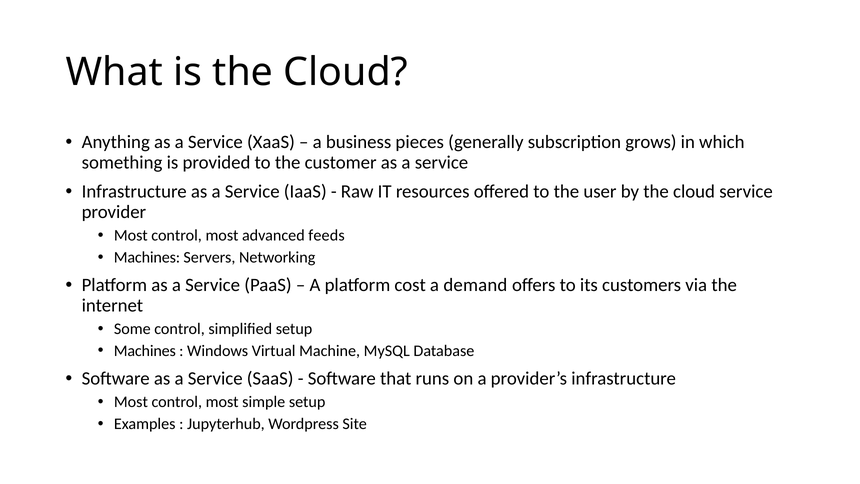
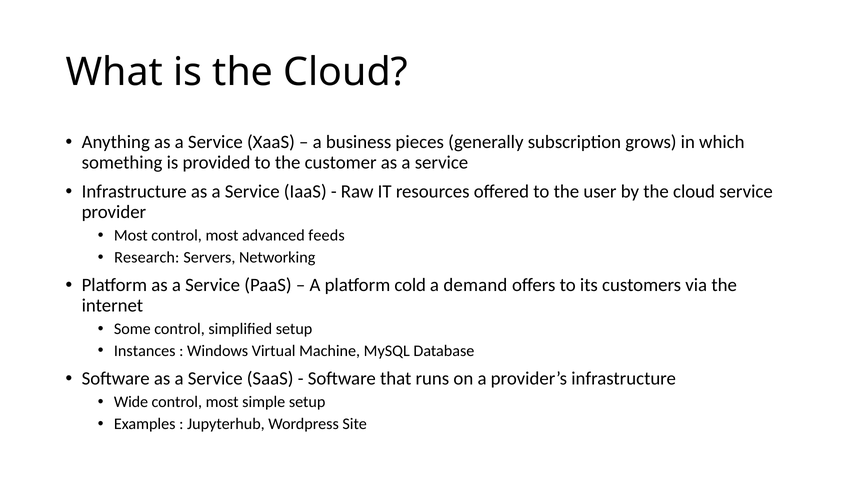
Machines: Machines -> Research (147, 257)
cost: cost -> cold (410, 285)
Machines: Machines -> Instances (145, 351)
Most: Most -> Wide (131, 402)
